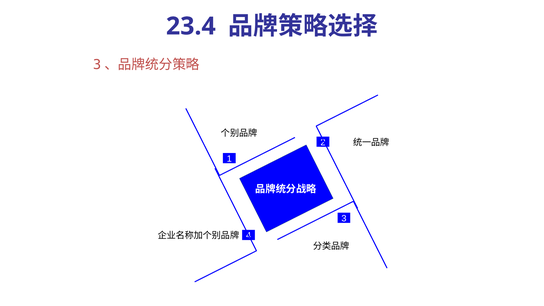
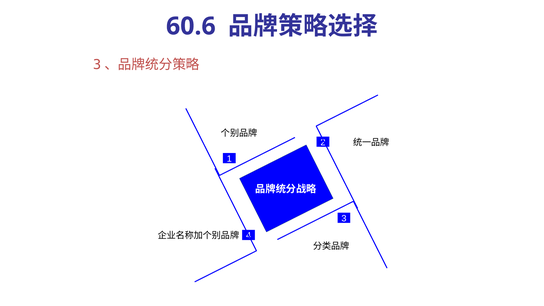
23.4: 23.4 -> 60.6 (191, 26)
